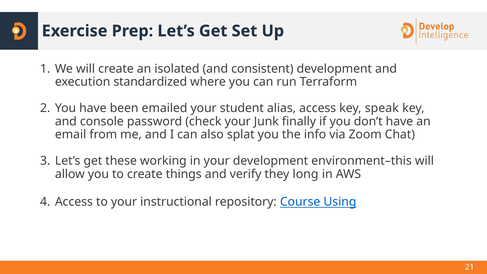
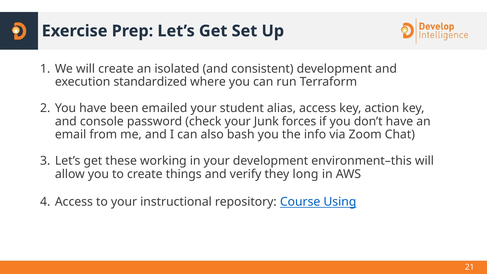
speak: speak -> action (382, 108)
finally: finally -> forces (299, 121)
splat: splat -> bash (241, 135)
